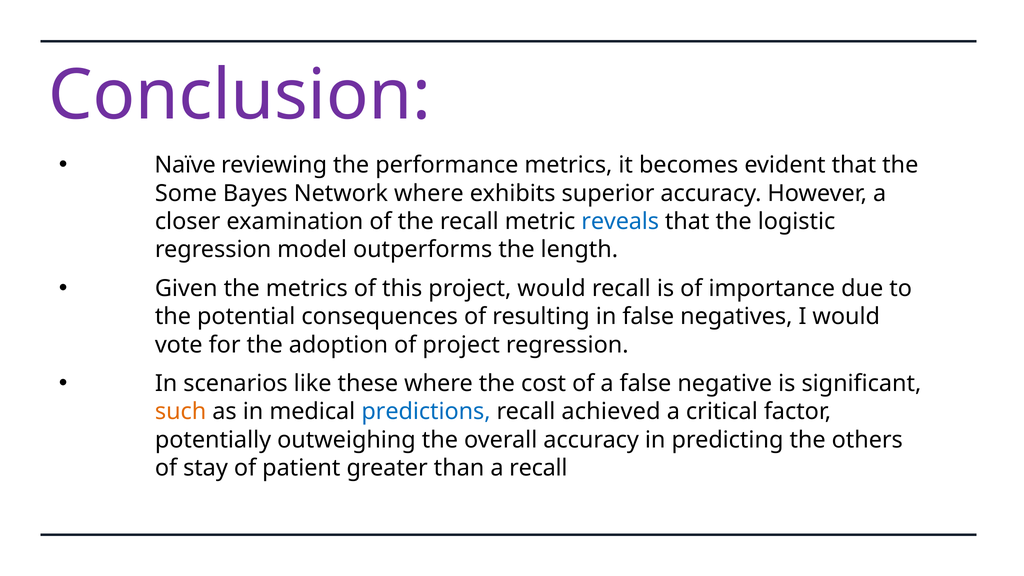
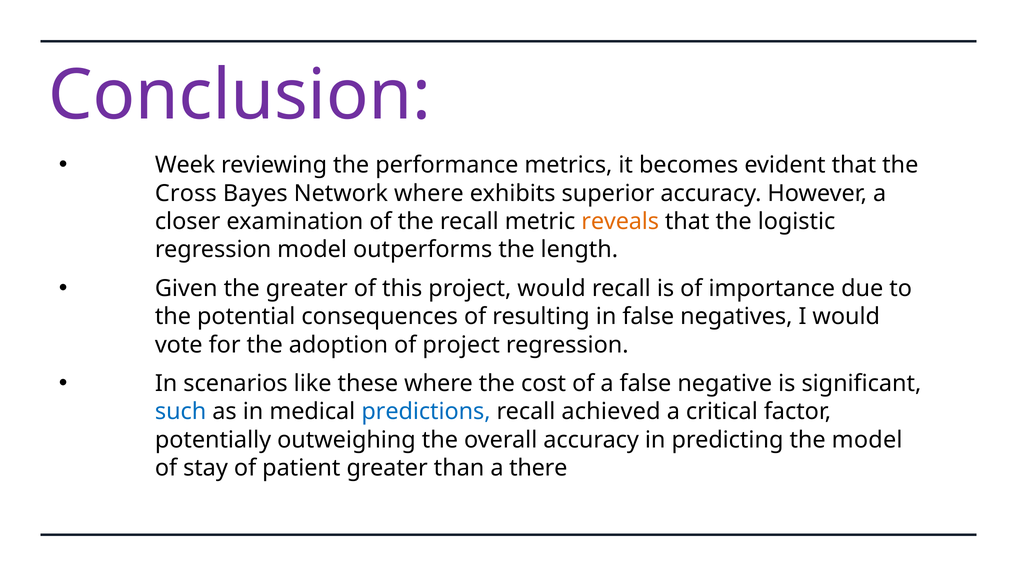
Naïve: Naïve -> Week (185, 165)
Some: Some -> Cross (186, 193)
reveals colour: blue -> orange (620, 222)
the metrics: metrics -> greater (307, 288)
such colour: orange -> blue (181, 412)
the others: others -> model (867, 440)
a recall: recall -> there (538, 468)
